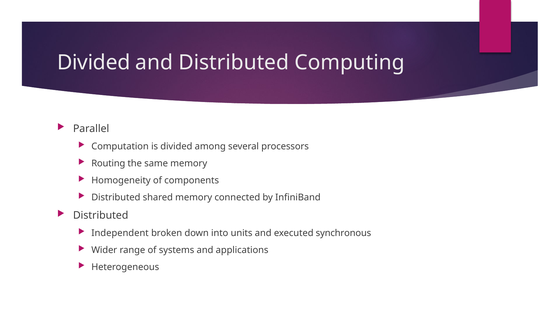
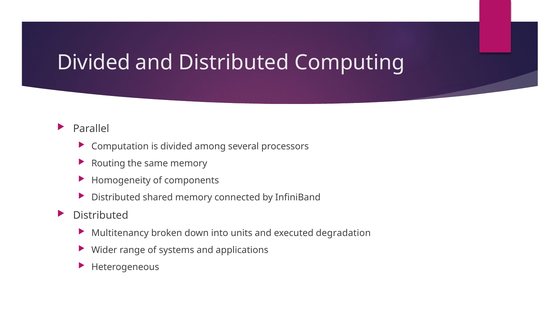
Independent: Independent -> Multitenancy (120, 233)
synchronous: synchronous -> degradation (343, 233)
